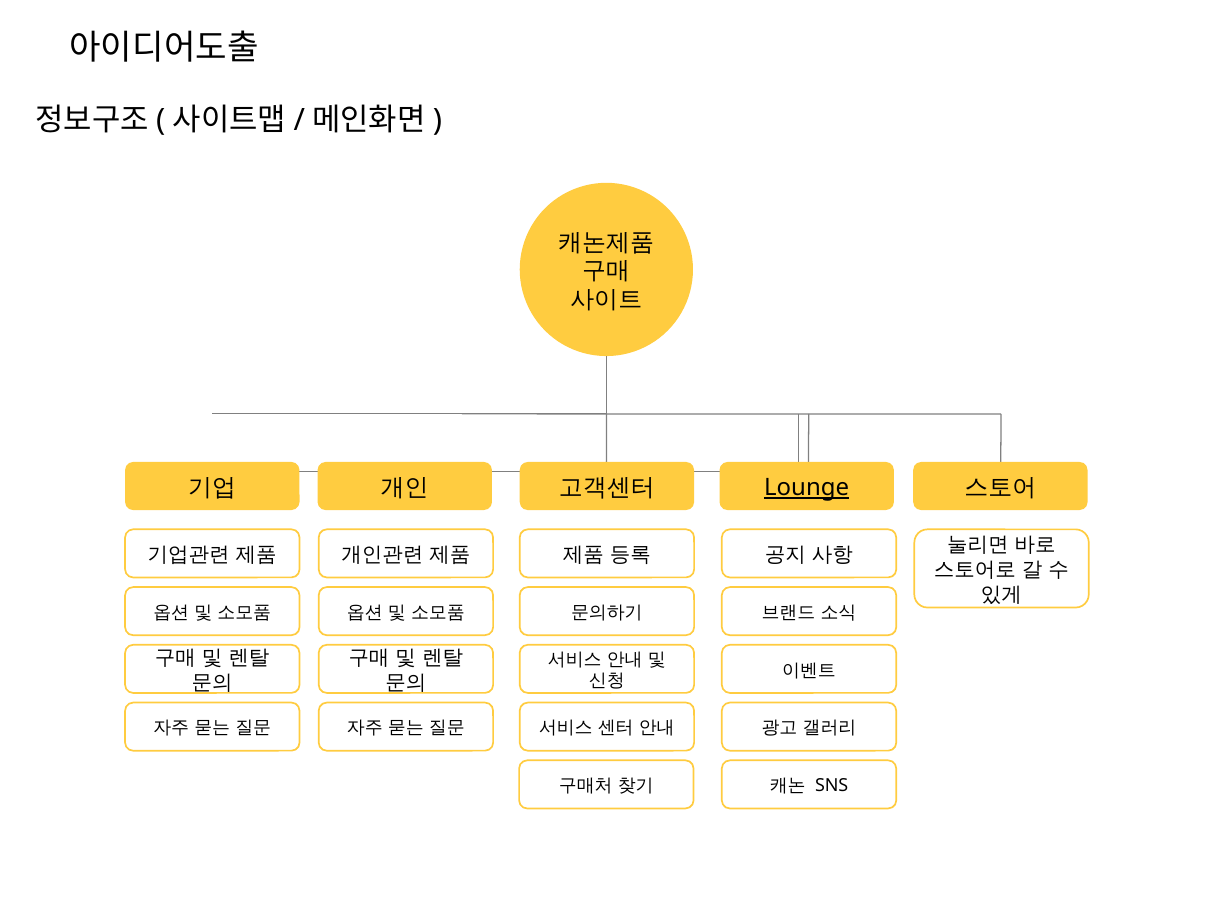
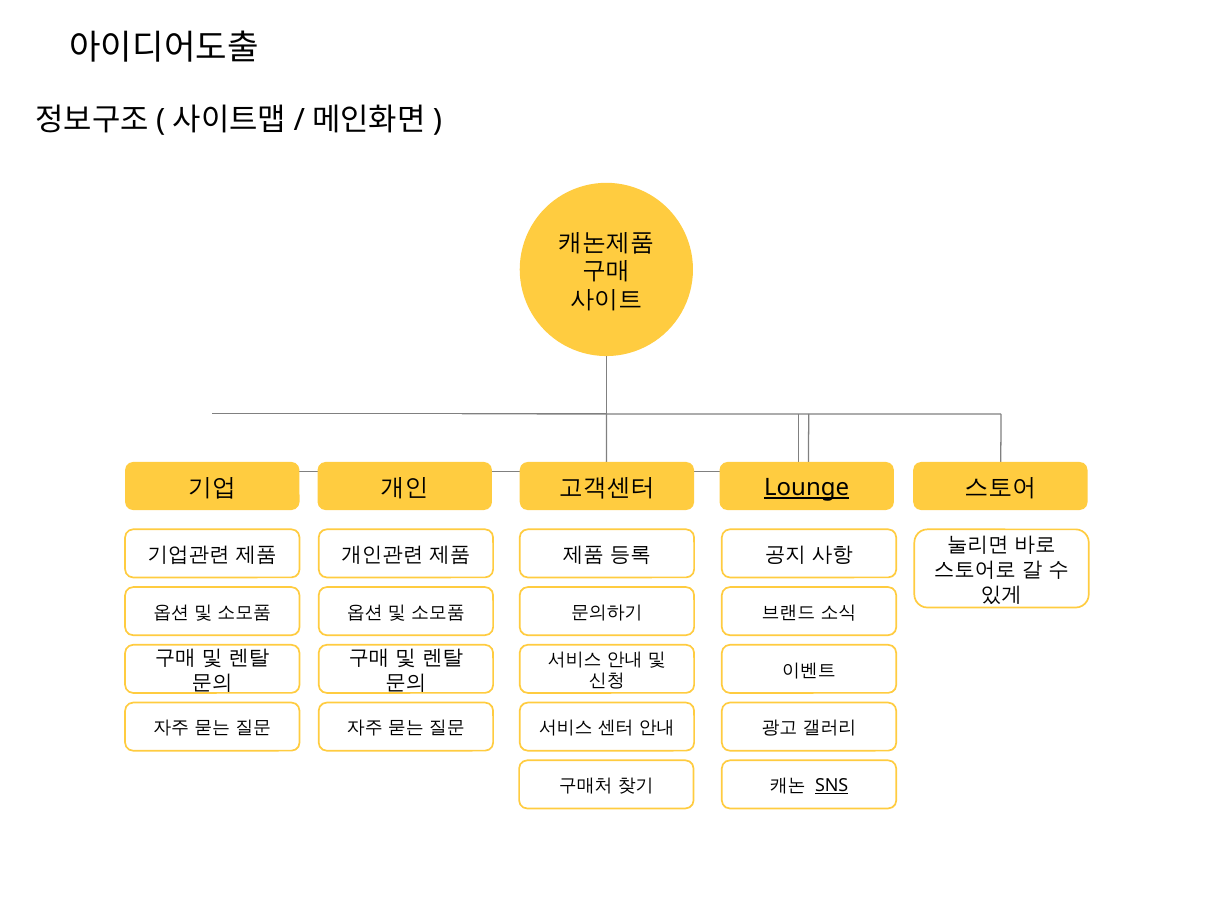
SNS underline: none -> present (832, 786)
